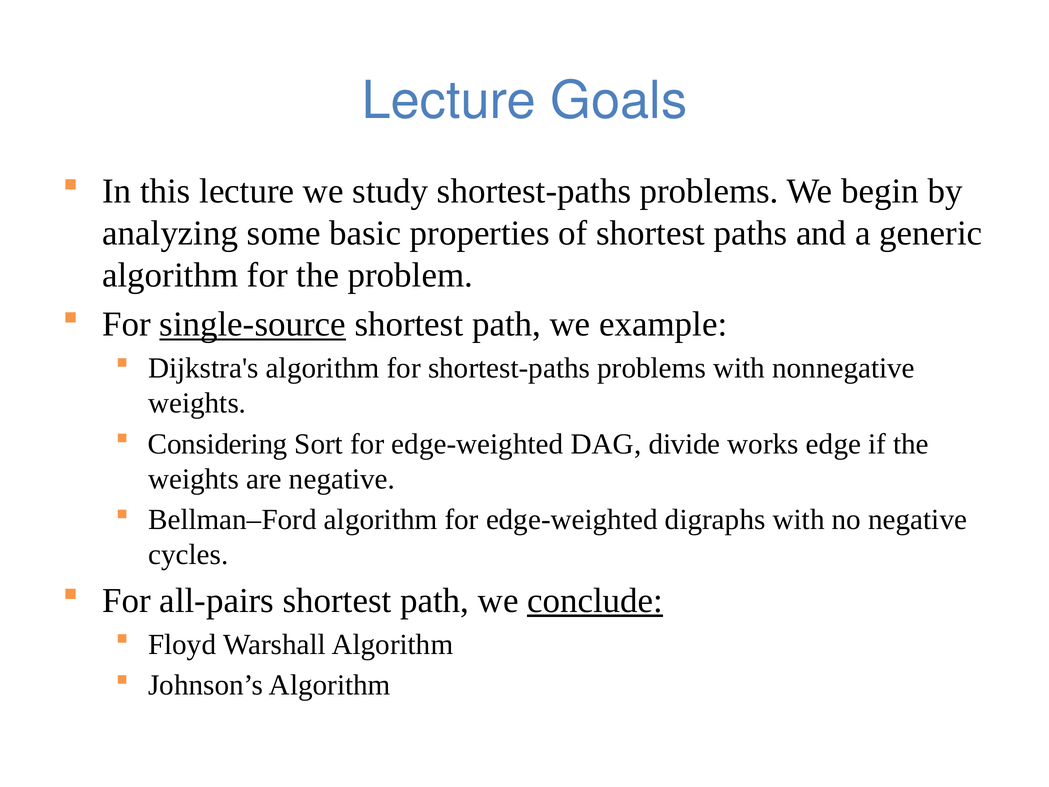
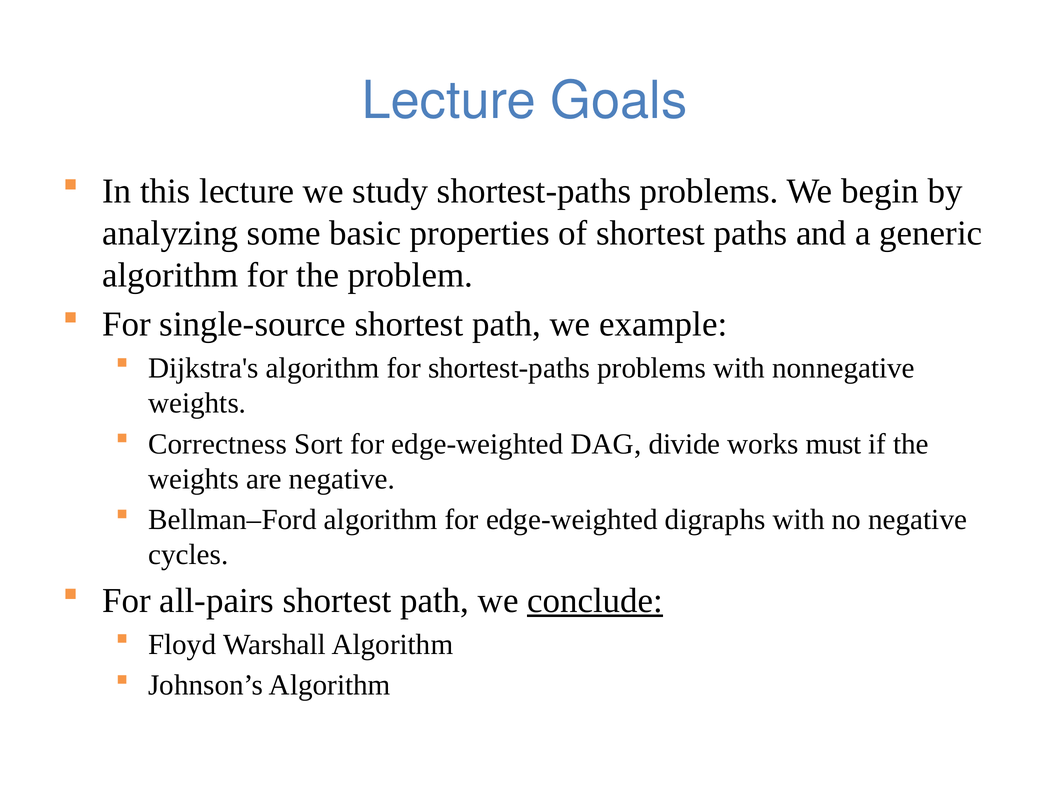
single-source underline: present -> none (253, 324)
Considering: Considering -> Correctness (218, 444)
edge: edge -> must (834, 444)
